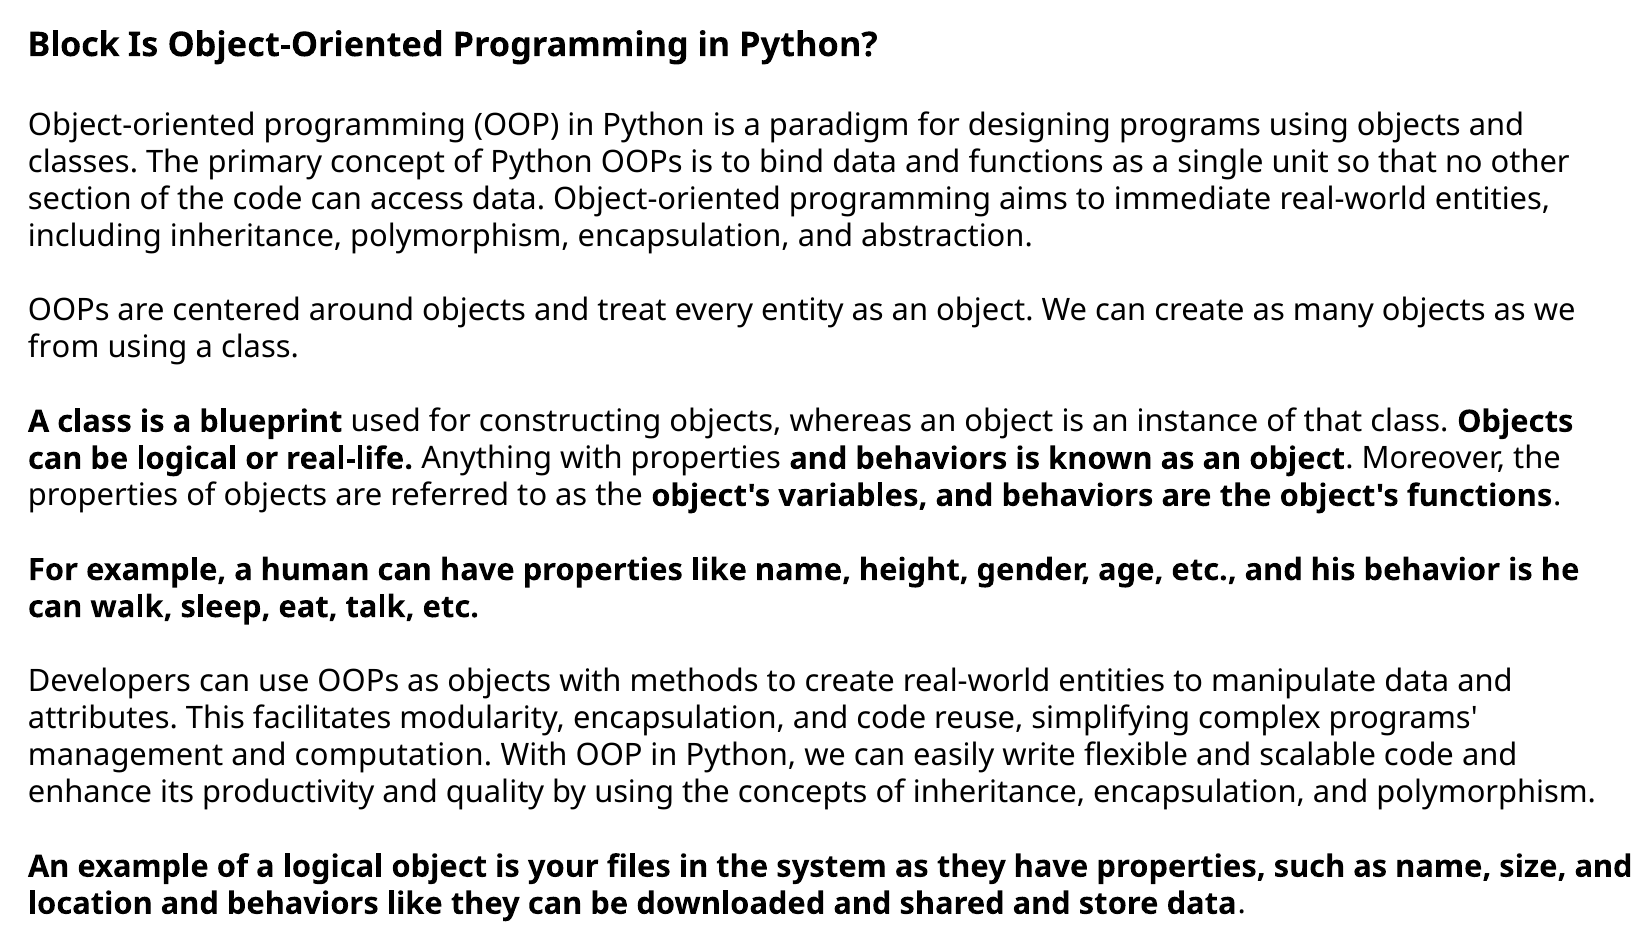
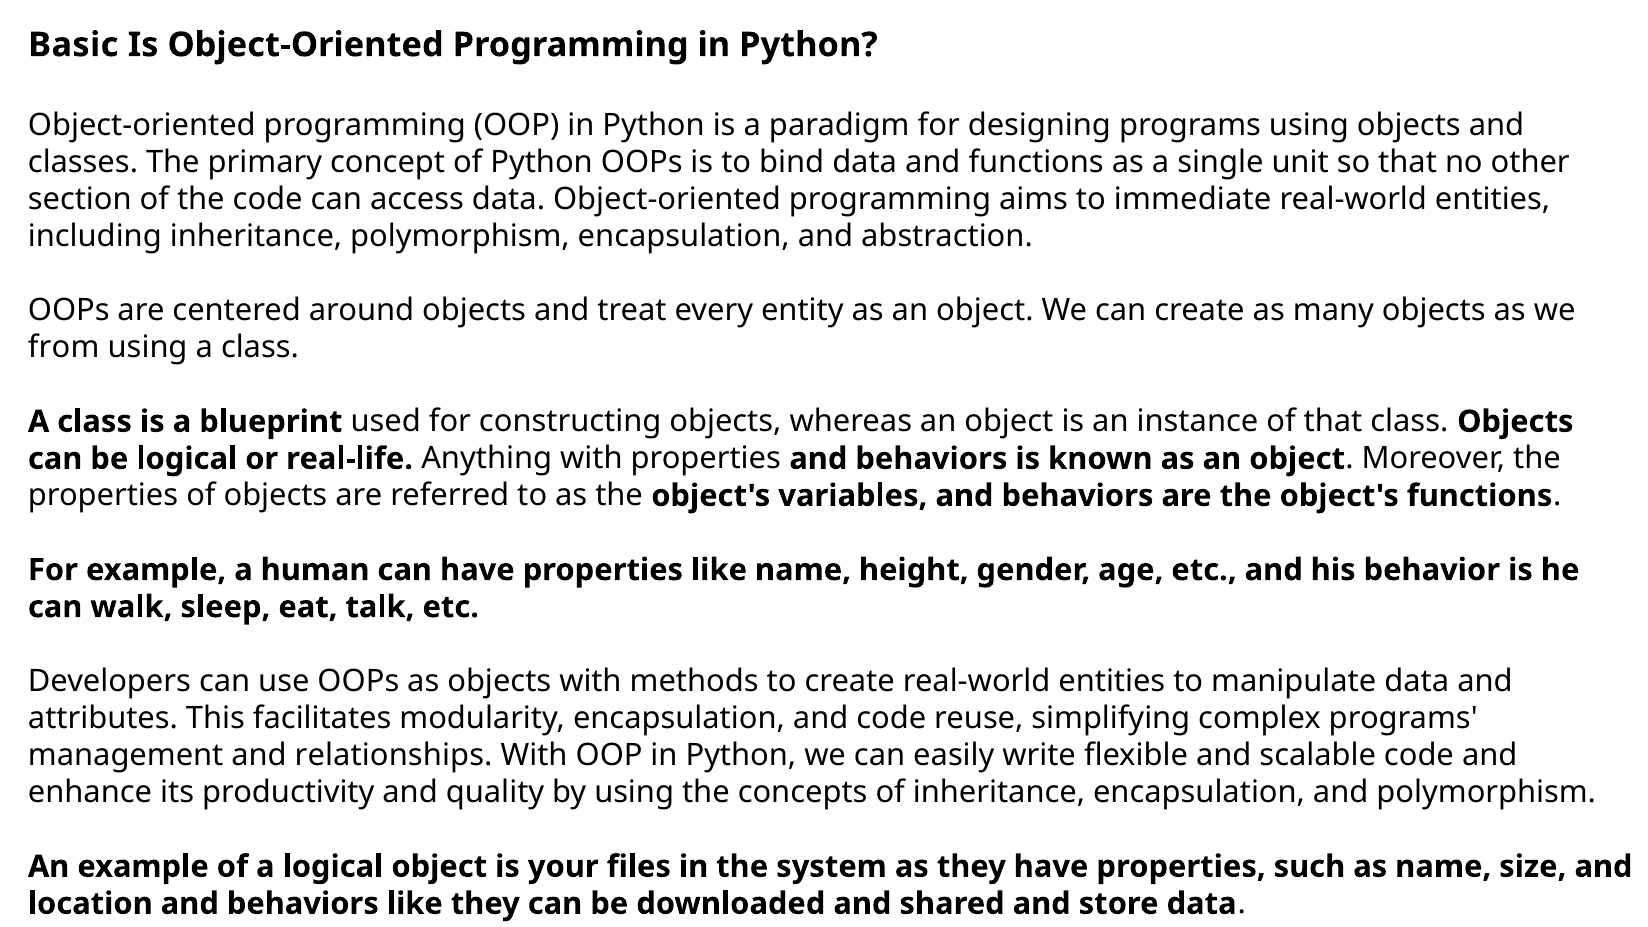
Block: Block -> Basic (73, 45)
computation: computation -> relationships (394, 755)
